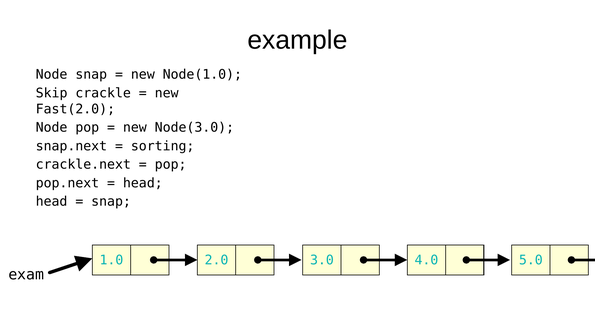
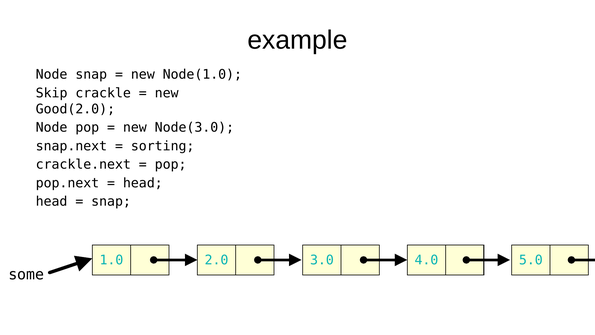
Fast(2.0: Fast(2.0 -> Good(2.0 (75, 109)
exam: exam -> some (26, 274)
